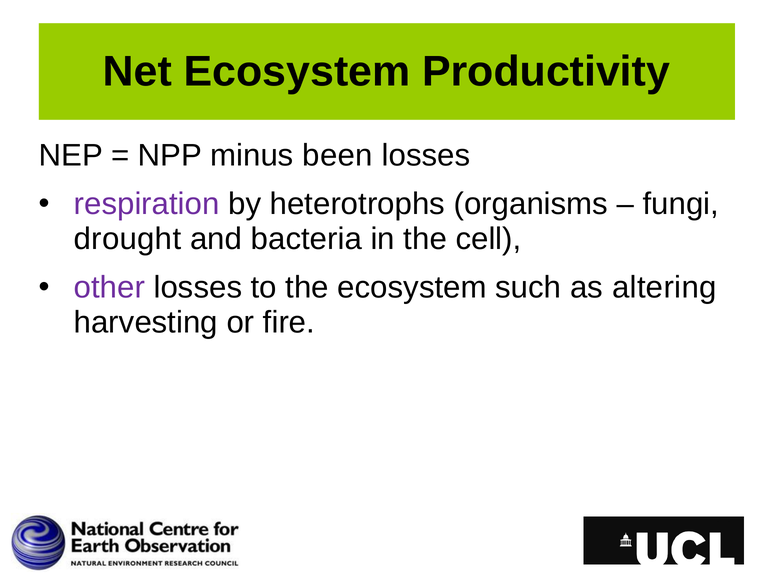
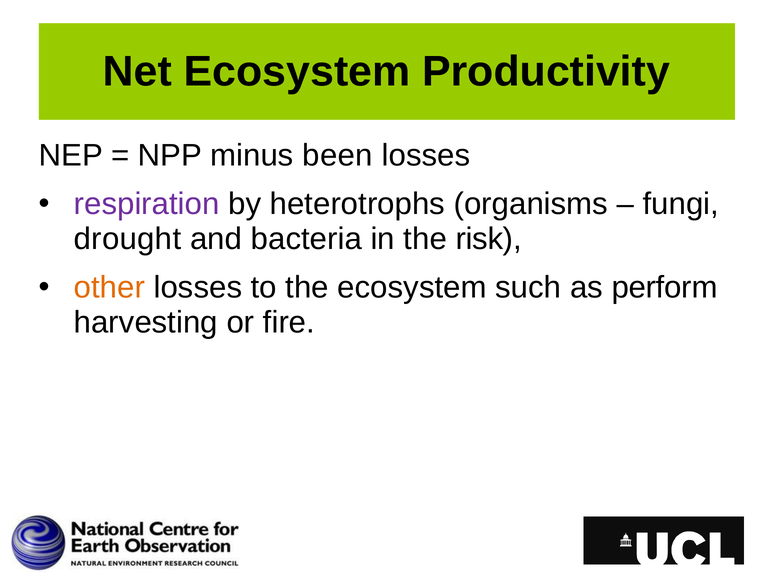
cell: cell -> risk (489, 239)
other colour: purple -> orange (109, 288)
altering: altering -> perform (665, 288)
